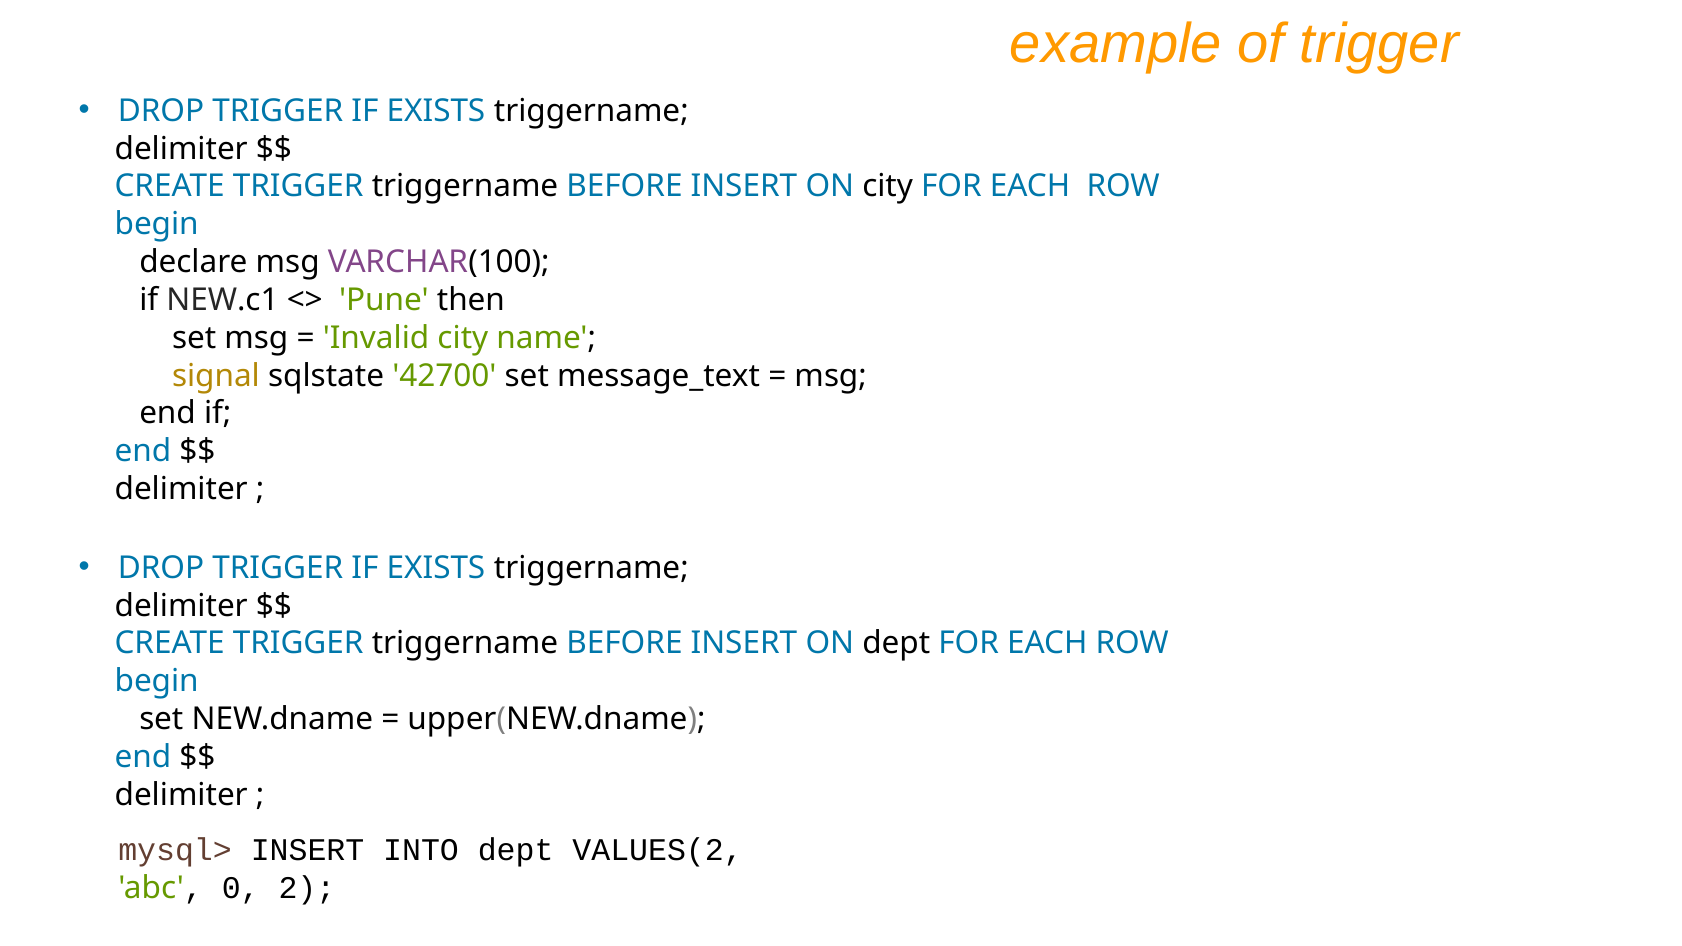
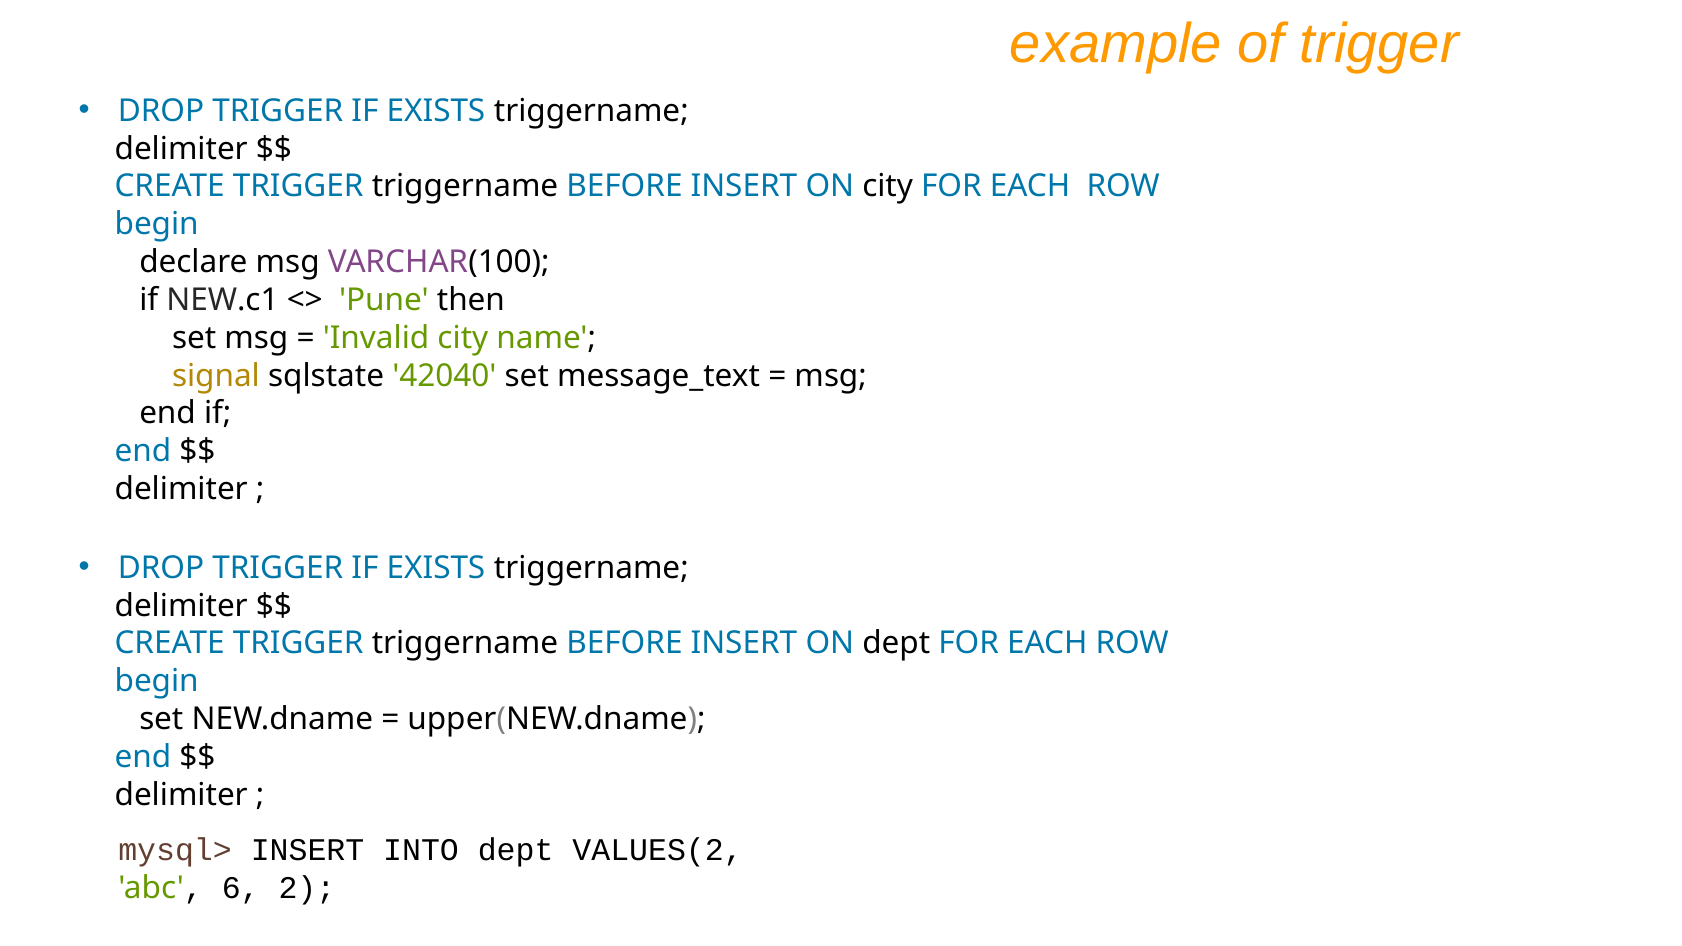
42700: 42700 -> 42040 (444, 376)
0: 0 -> 6 (241, 888)
